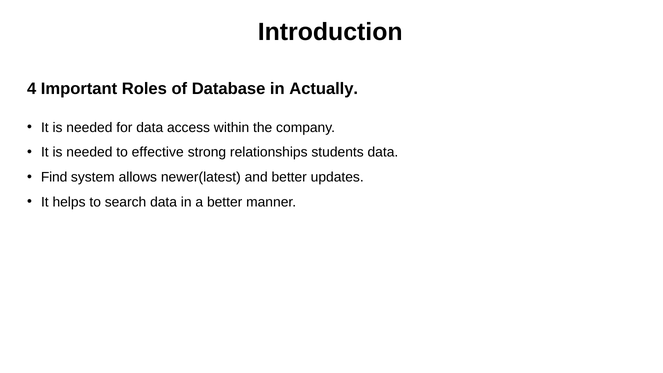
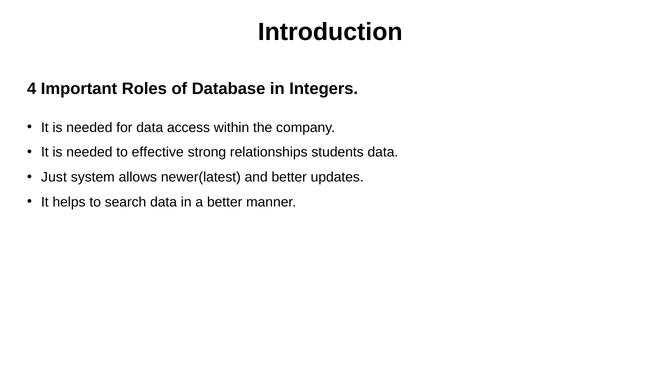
Actually: Actually -> Integers (324, 89)
Find: Find -> Just (54, 177)
